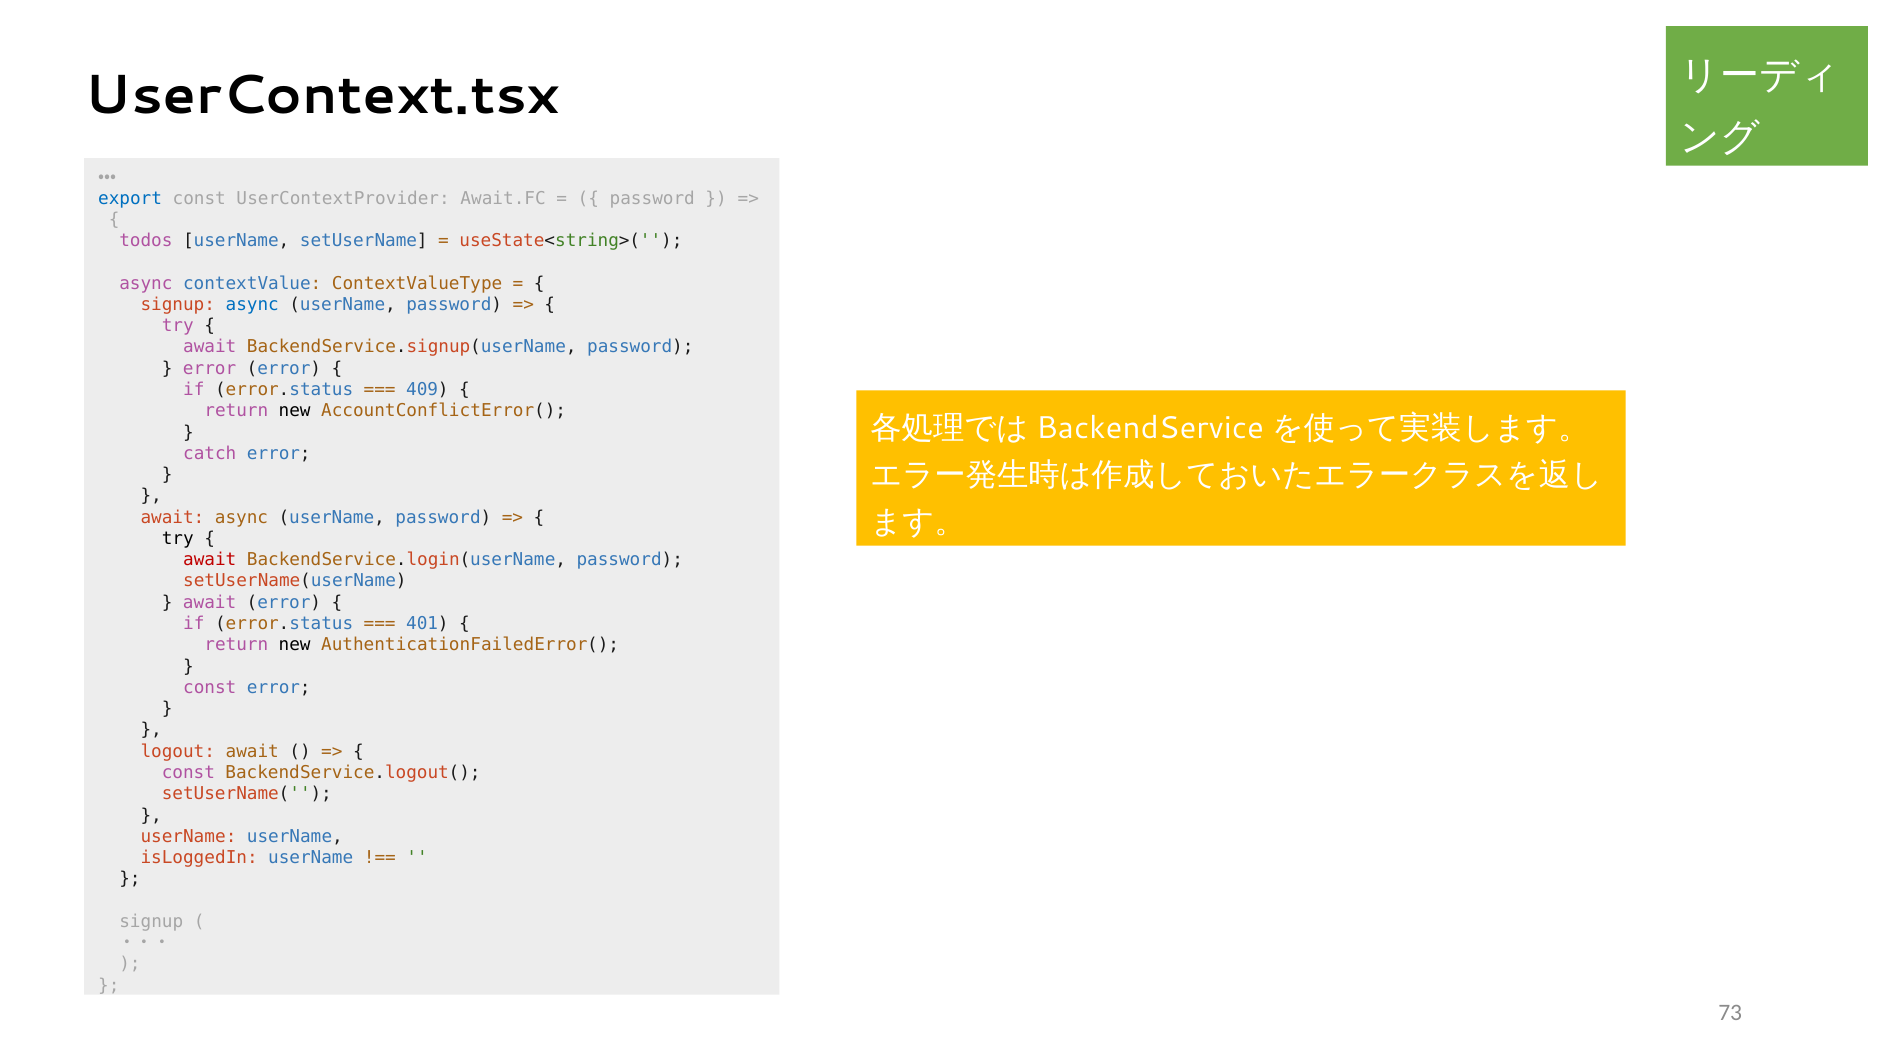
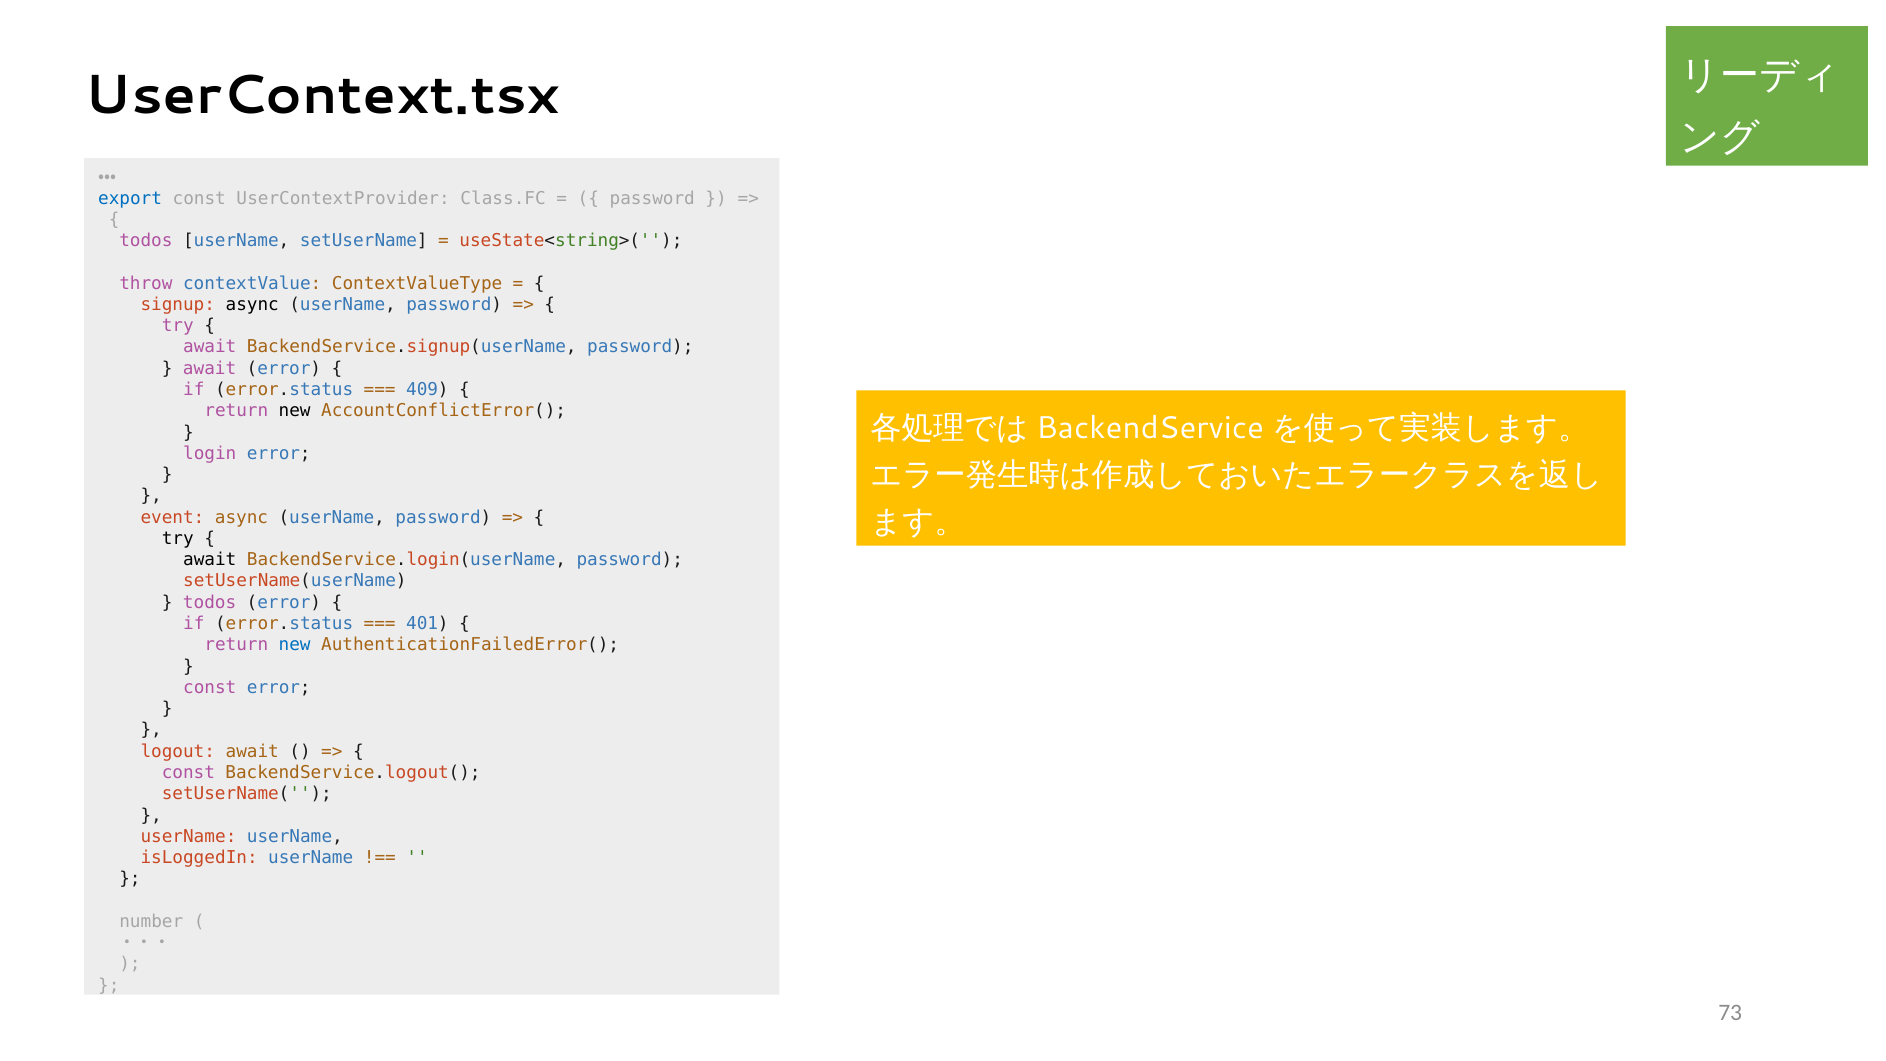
Await.FC: Await.FC -> Class.FC (503, 198)
async: async -> throw (146, 283)
async colour: blue -> black (252, 305)
error: error -> await (210, 368)
catch: catch -> login (210, 453)
await: await -> event (172, 517)
await colour: red -> black (210, 560)
await: await -> todos (210, 602)
new colour: black -> blue (295, 645)
signup: signup -> number (151, 921)
